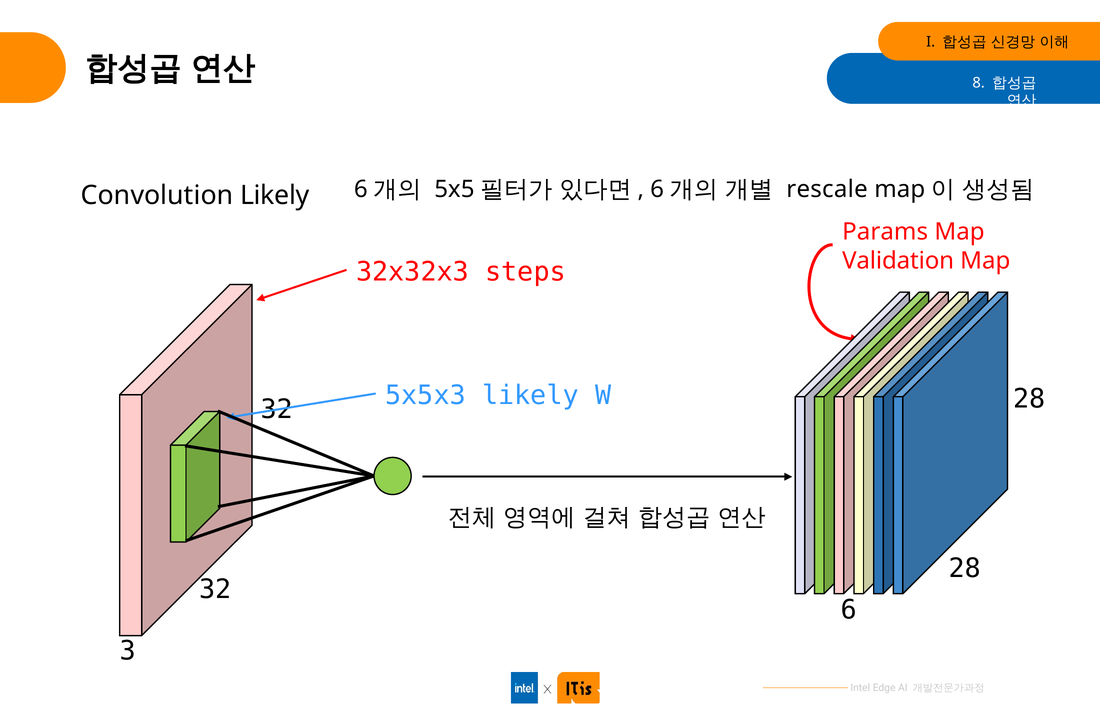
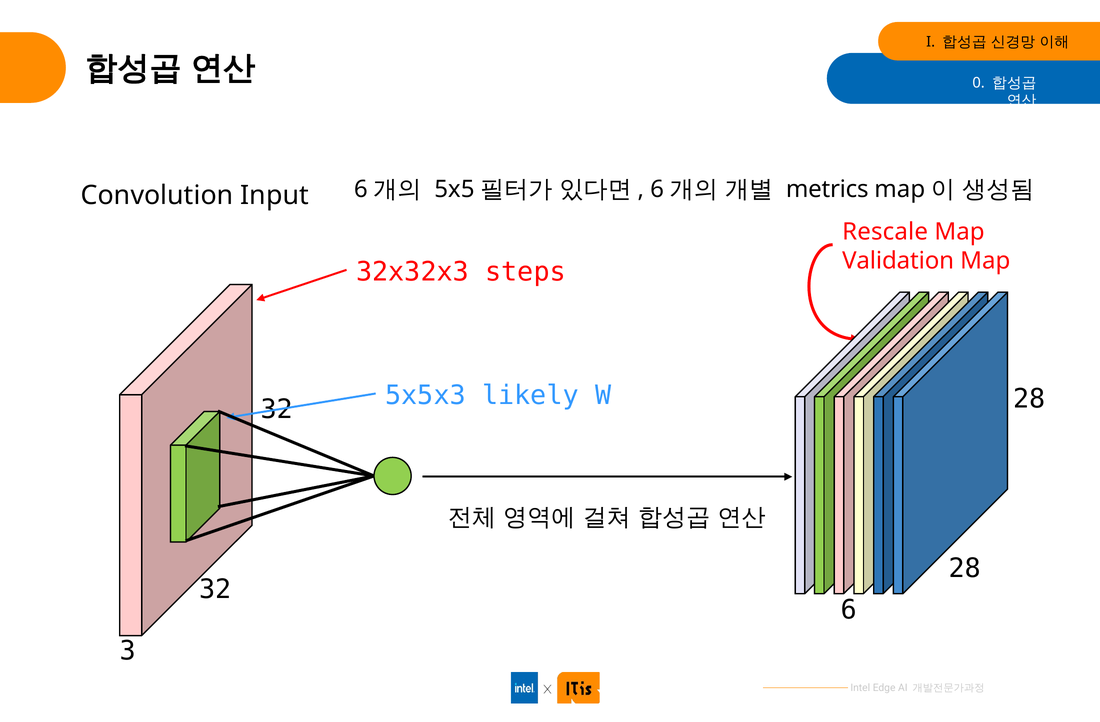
8: 8 -> 0 (979, 83)
rescale: rescale -> metrics (827, 190)
Convolution Likely: Likely -> Input (275, 196)
Params: Params -> Rescale (885, 232)
